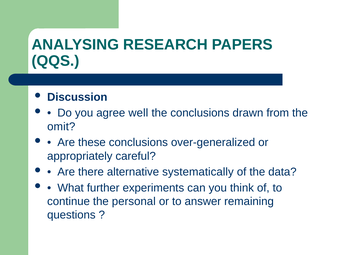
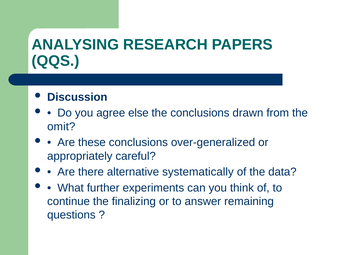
well: well -> else (138, 113)
personal: personal -> finalizing (134, 201)
